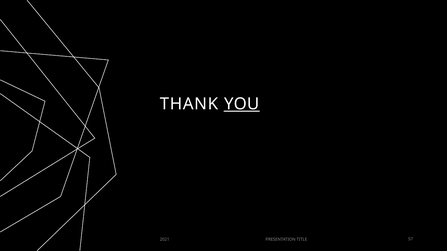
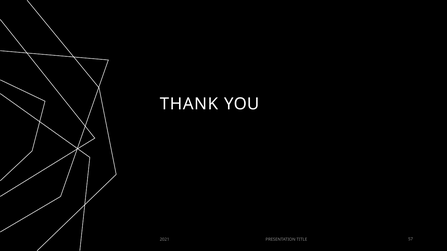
YOU underline: present -> none (242, 104)
